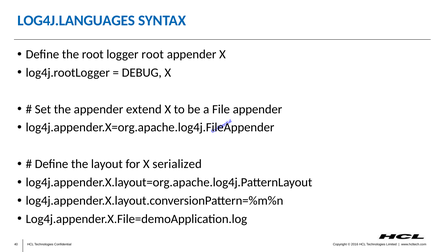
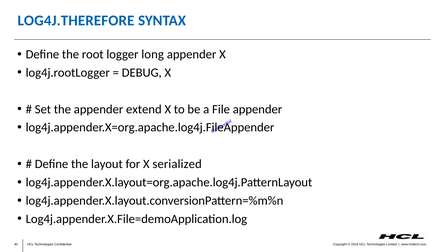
LOG4J.LANGUAGES: LOG4J.LANGUAGES -> LOG4J.THEREFORE (76, 21)
logger root: root -> long (153, 54)
